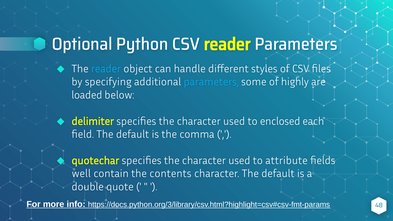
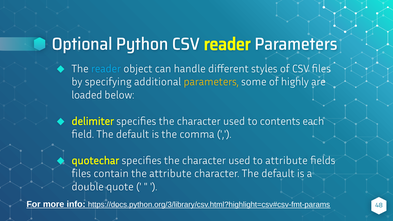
parameters colour: light blue -> yellow (211, 82)
enclosed: enclosed -> contents (280, 121)
well: well -> files (81, 174)
the contents: contents -> attribute (170, 174)
